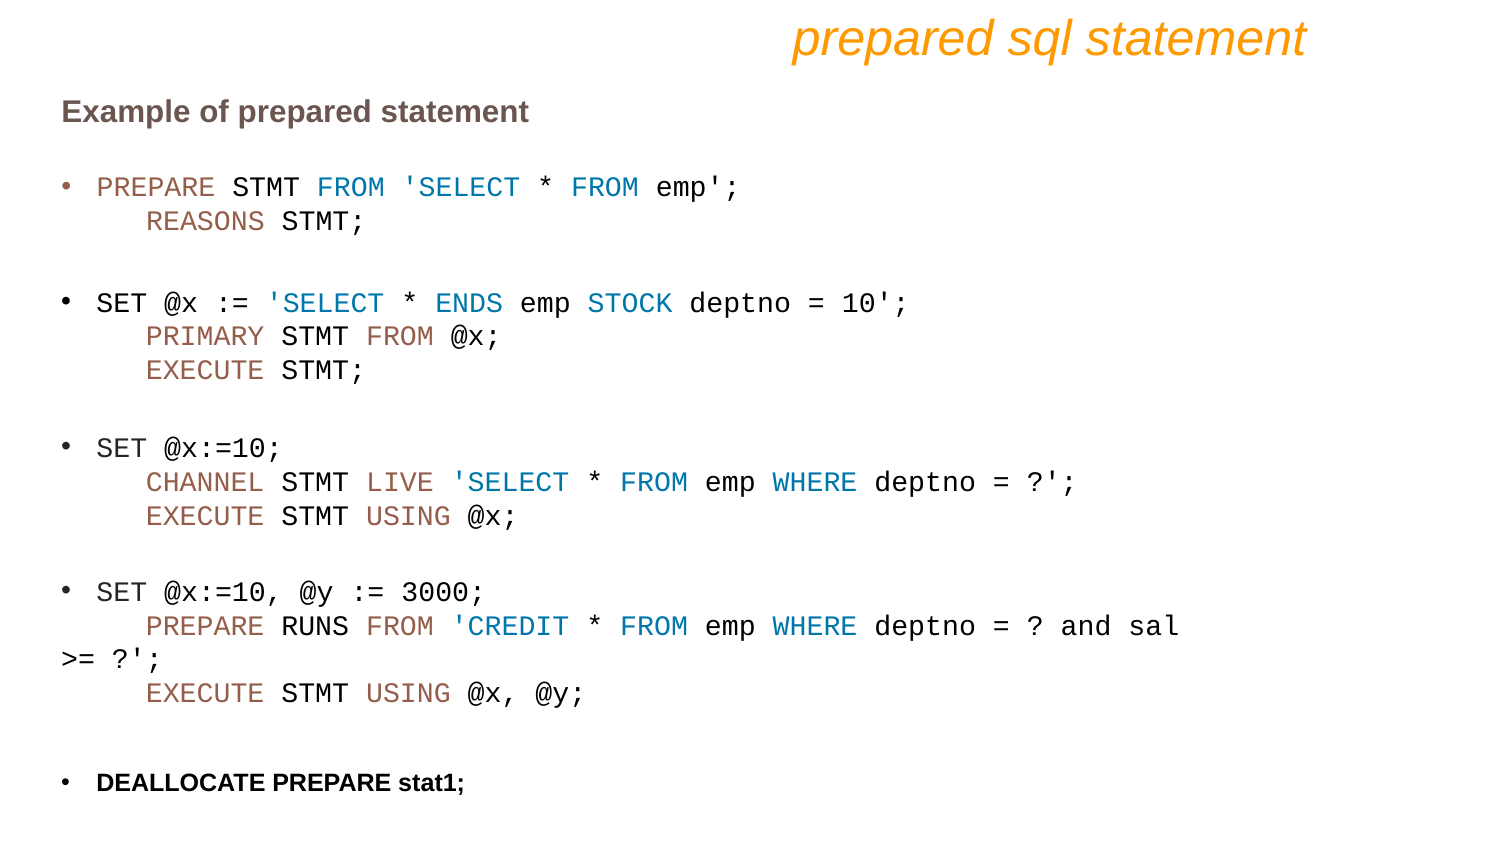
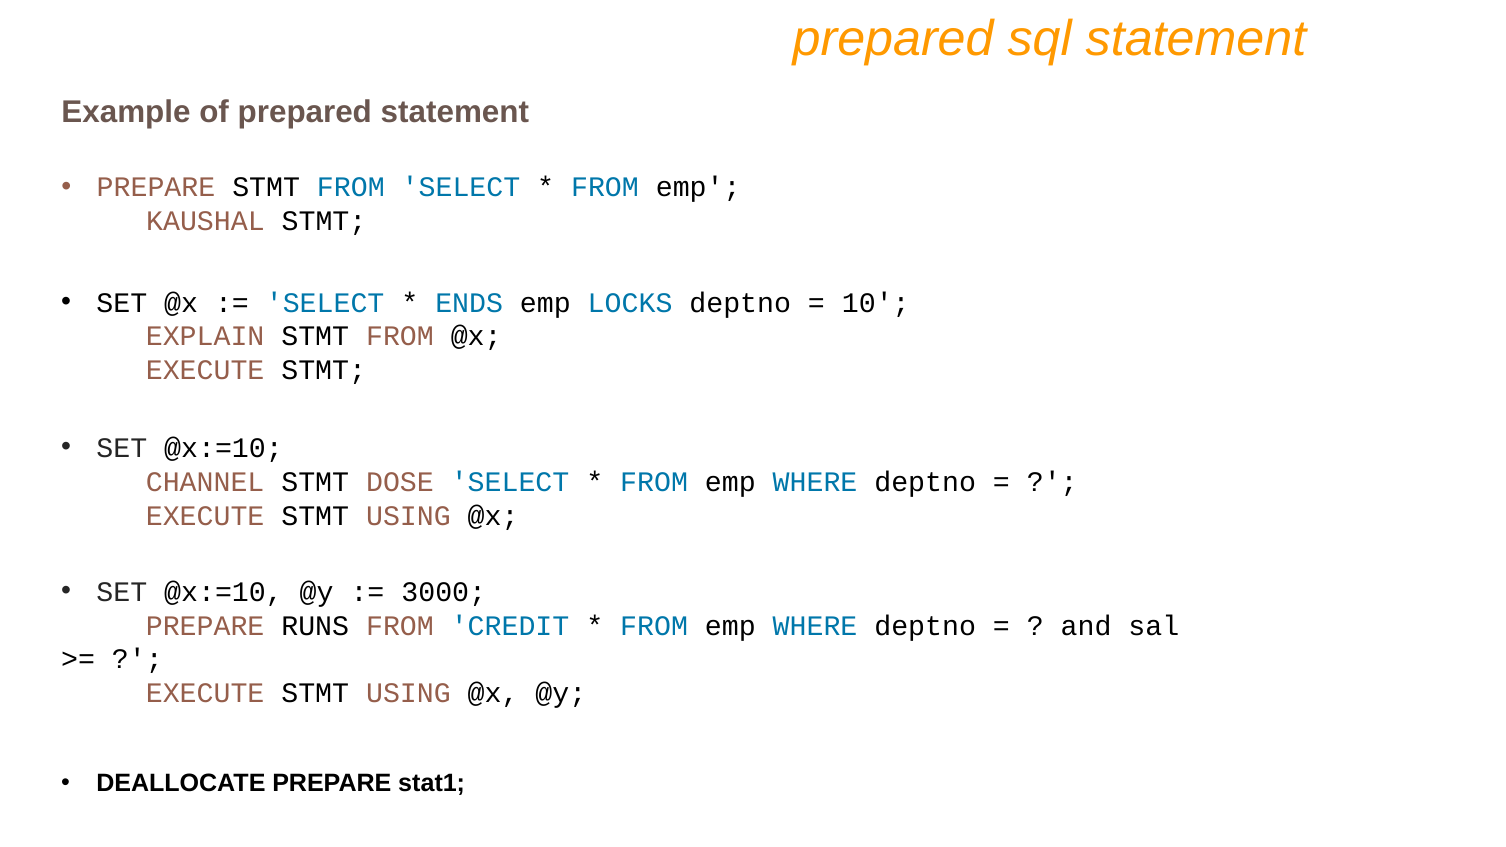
REASONS: REASONS -> KAUSHAL (205, 221)
STOCK: STOCK -> LOCKS (630, 303)
PRIMARY: PRIMARY -> EXPLAIN (205, 337)
LIVE: LIVE -> DOSE (400, 482)
